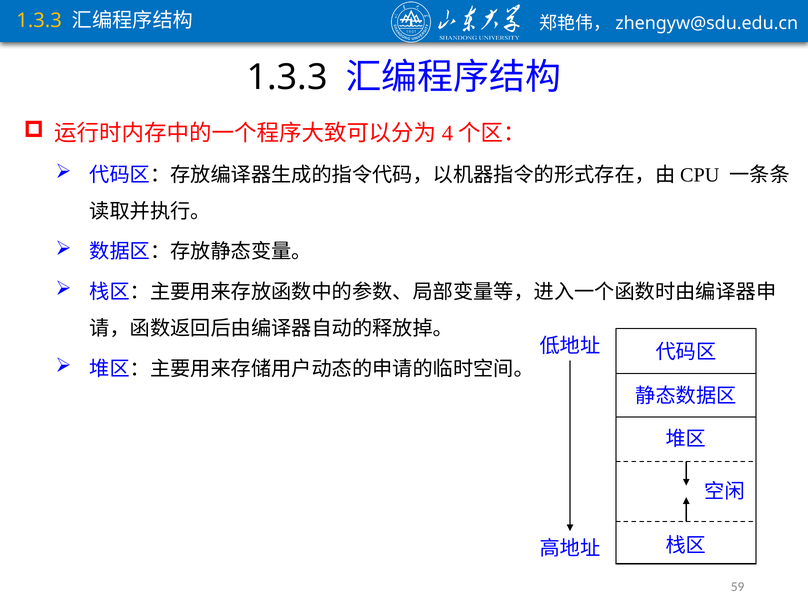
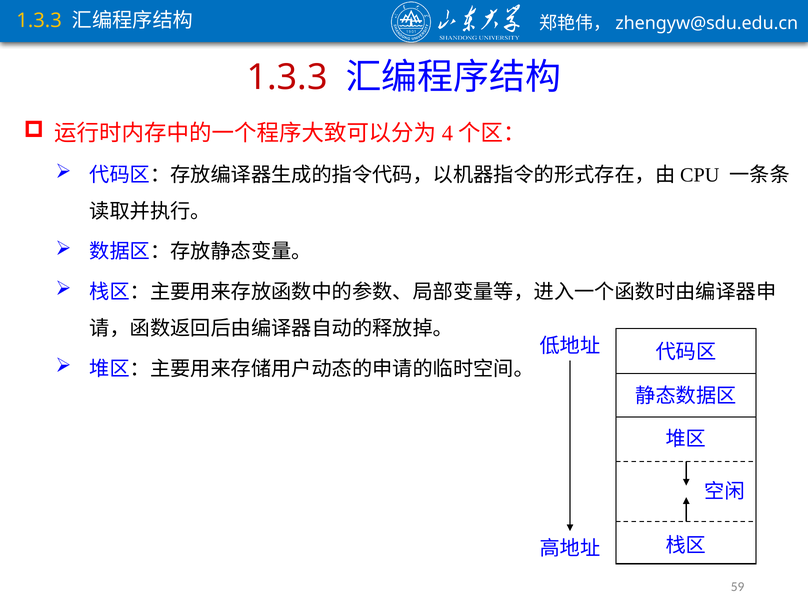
1.3.3 colour: black -> red (287, 77)
